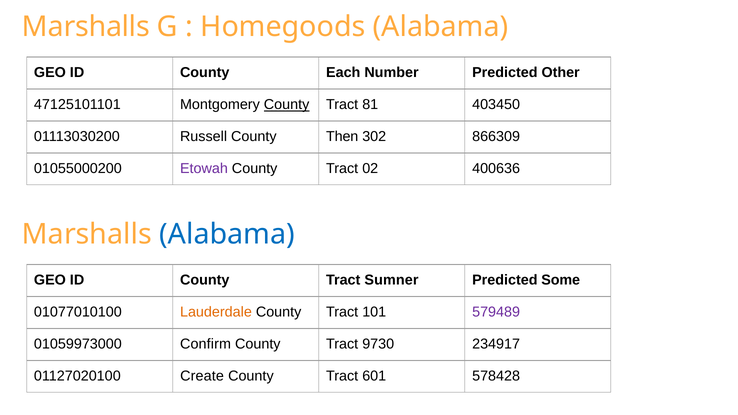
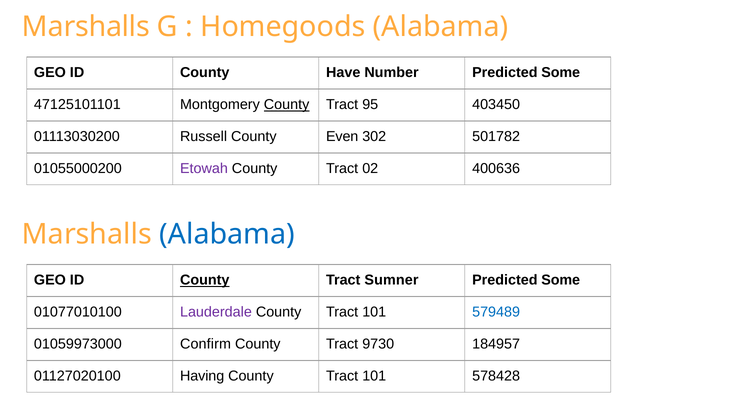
Each: Each -> Have (343, 73)
Number Predicted Other: Other -> Some (561, 73)
81: 81 -> 95 (370, 105)
Then: Then -> Even (342, 137)
866309: 866309 -> 501782 (496, 137)
County underline: none -> present (205, 280)
Lauderdale colour: orange -> purple (216, 312)
579489 colour: purple -> blue (496, 312)
234917: 234917 -> 184957 (496, 344)
Create: Create -> Having (202, 376)
601: 601 -> 101 (374, 376)
